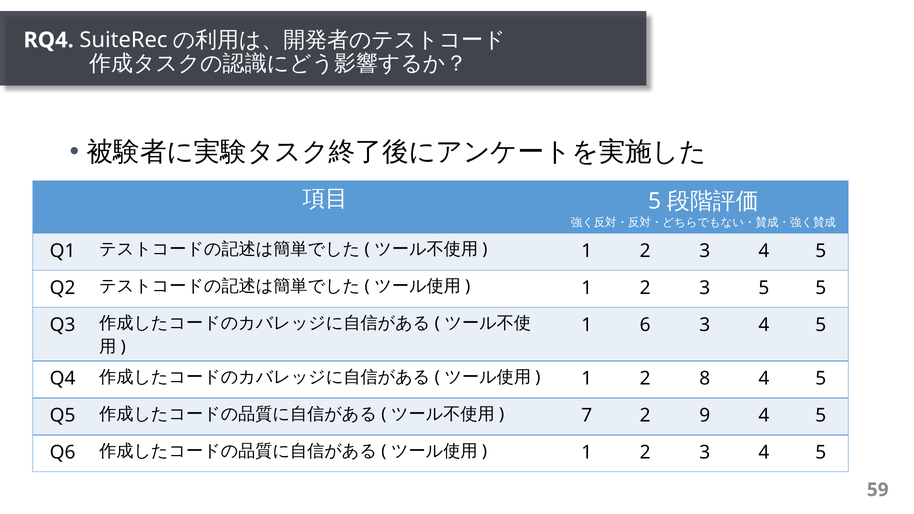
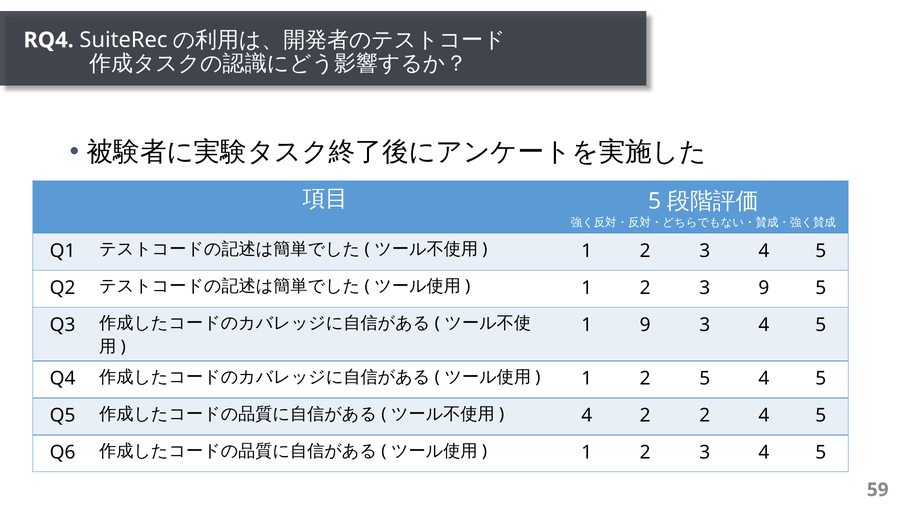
3 5: 5 -> 9 (764, 288)
1 6: 6 -> 9 (645, 325)
2 8: 8 -> 5 (705, 379)
7: 7 -> 4 (587, 416)
2 9: 9 -> 2 (705, 416)
